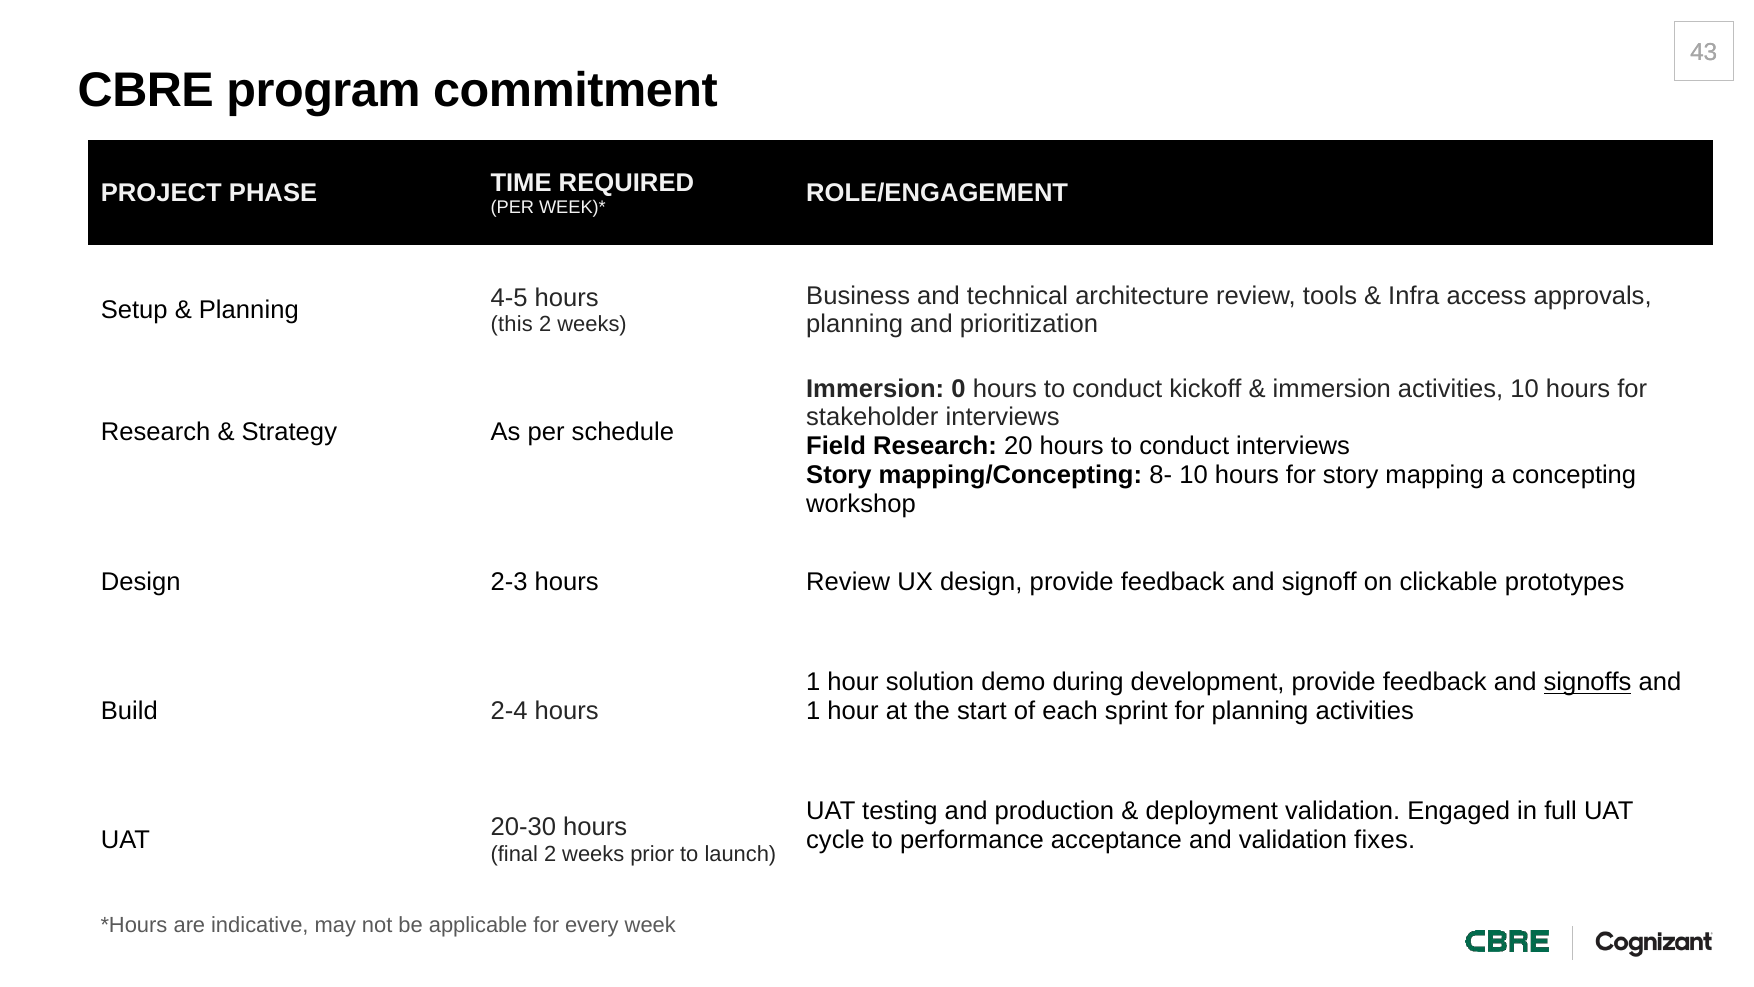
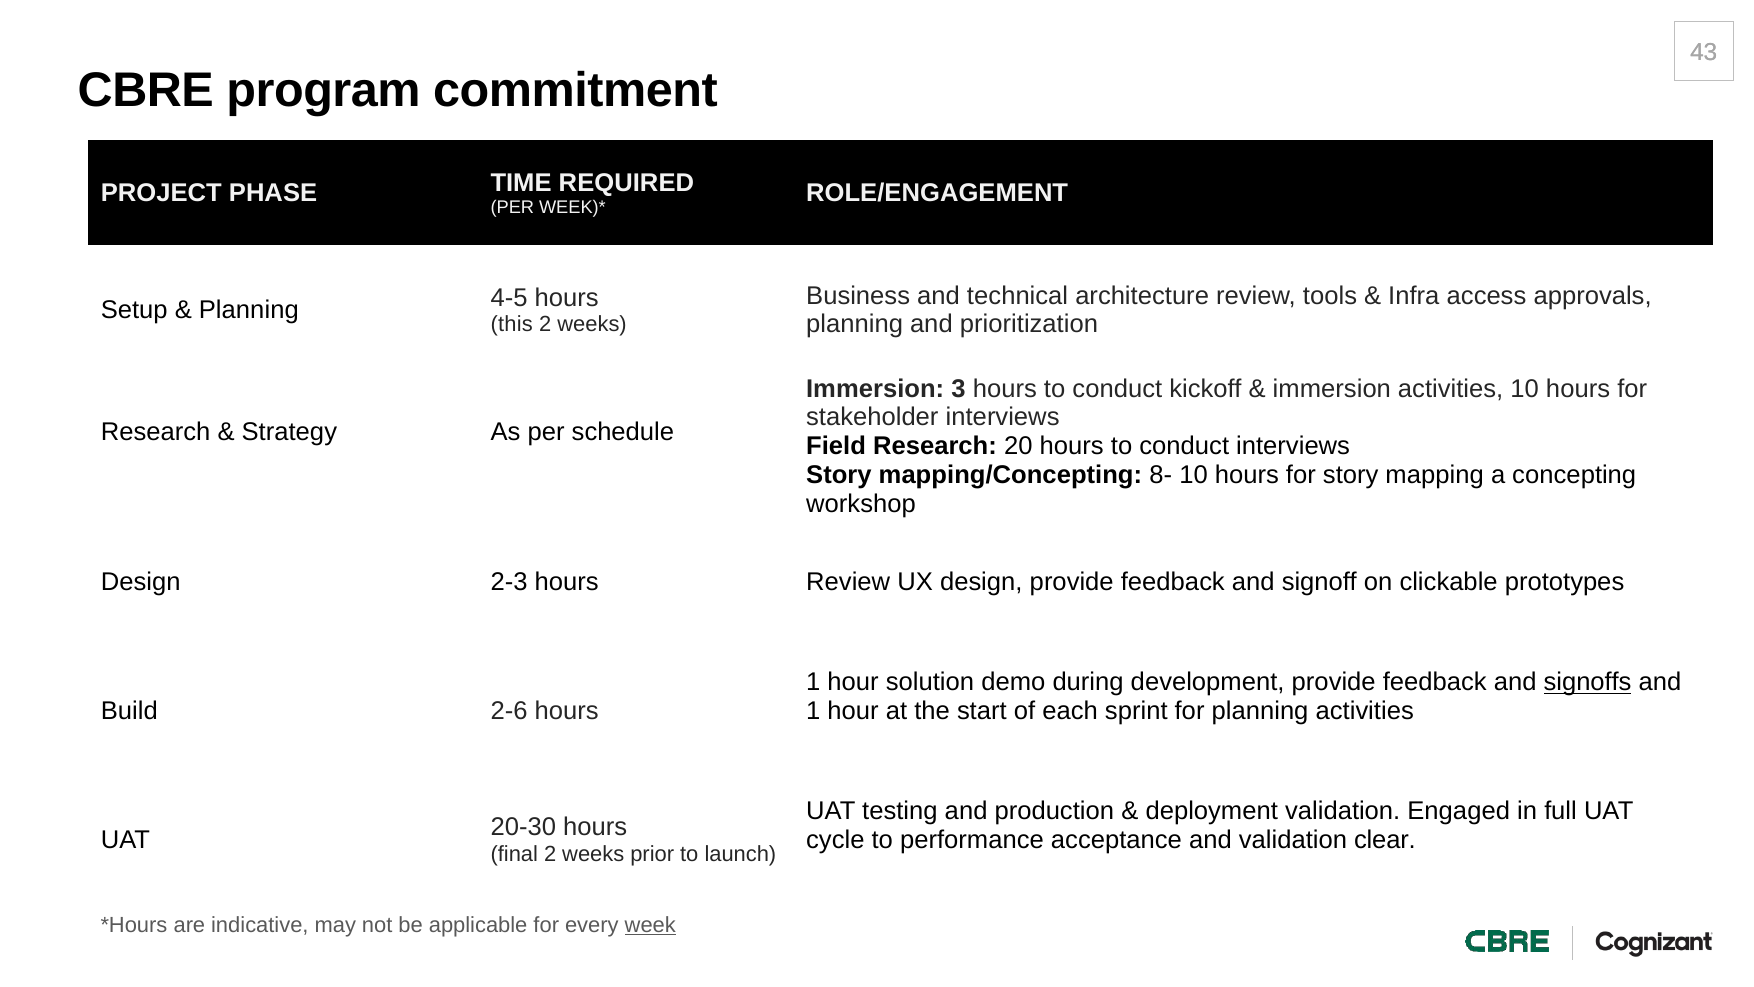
0: 0 -> 3 (959, 389)
2-4: 2-4 -> 2-6 (509, 711)
fixes: fixes -> clear (1385, 839)
week underline: none -> present (650, 925)
